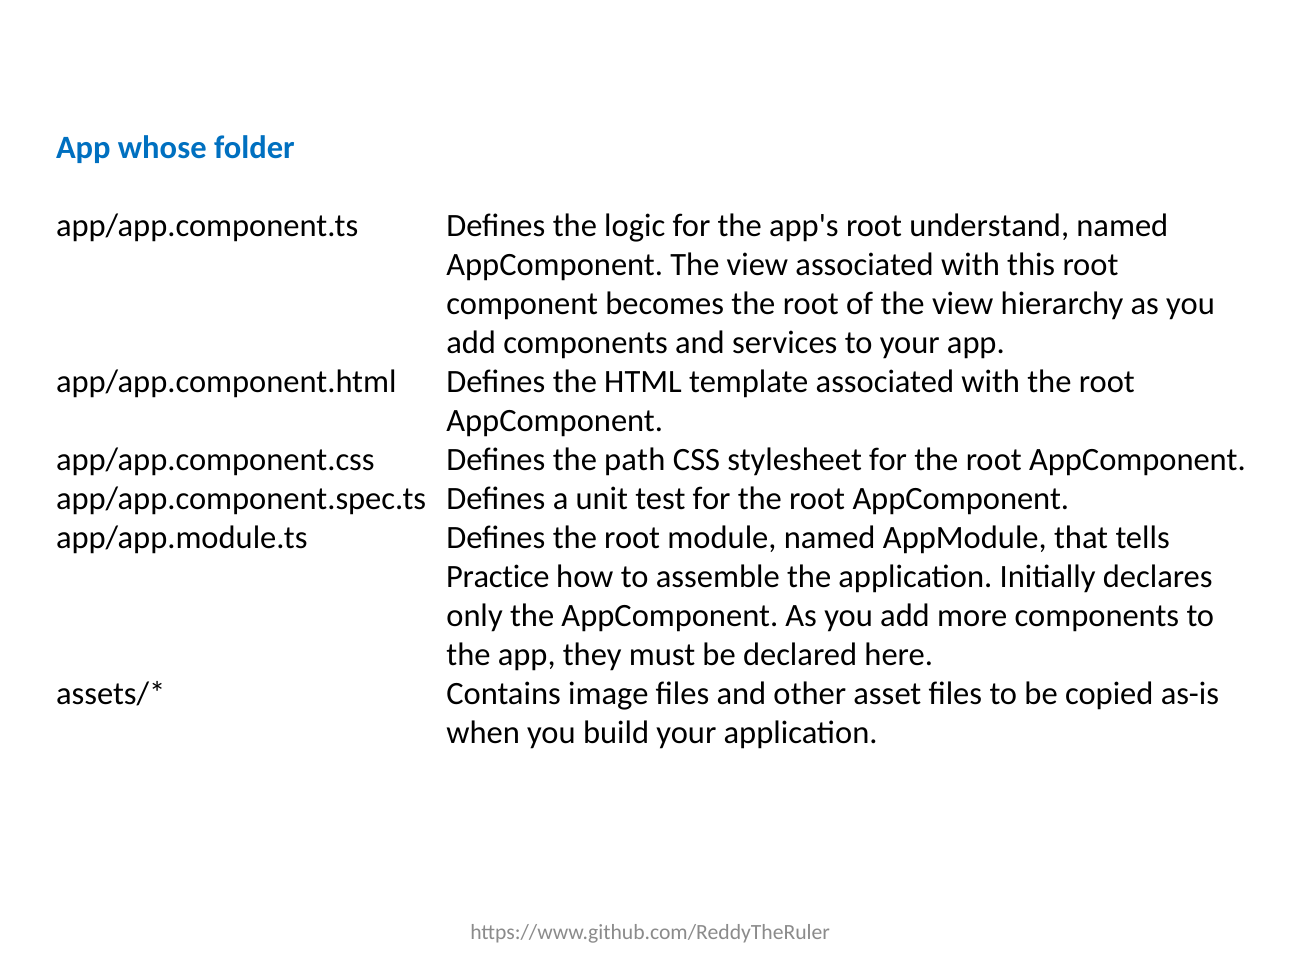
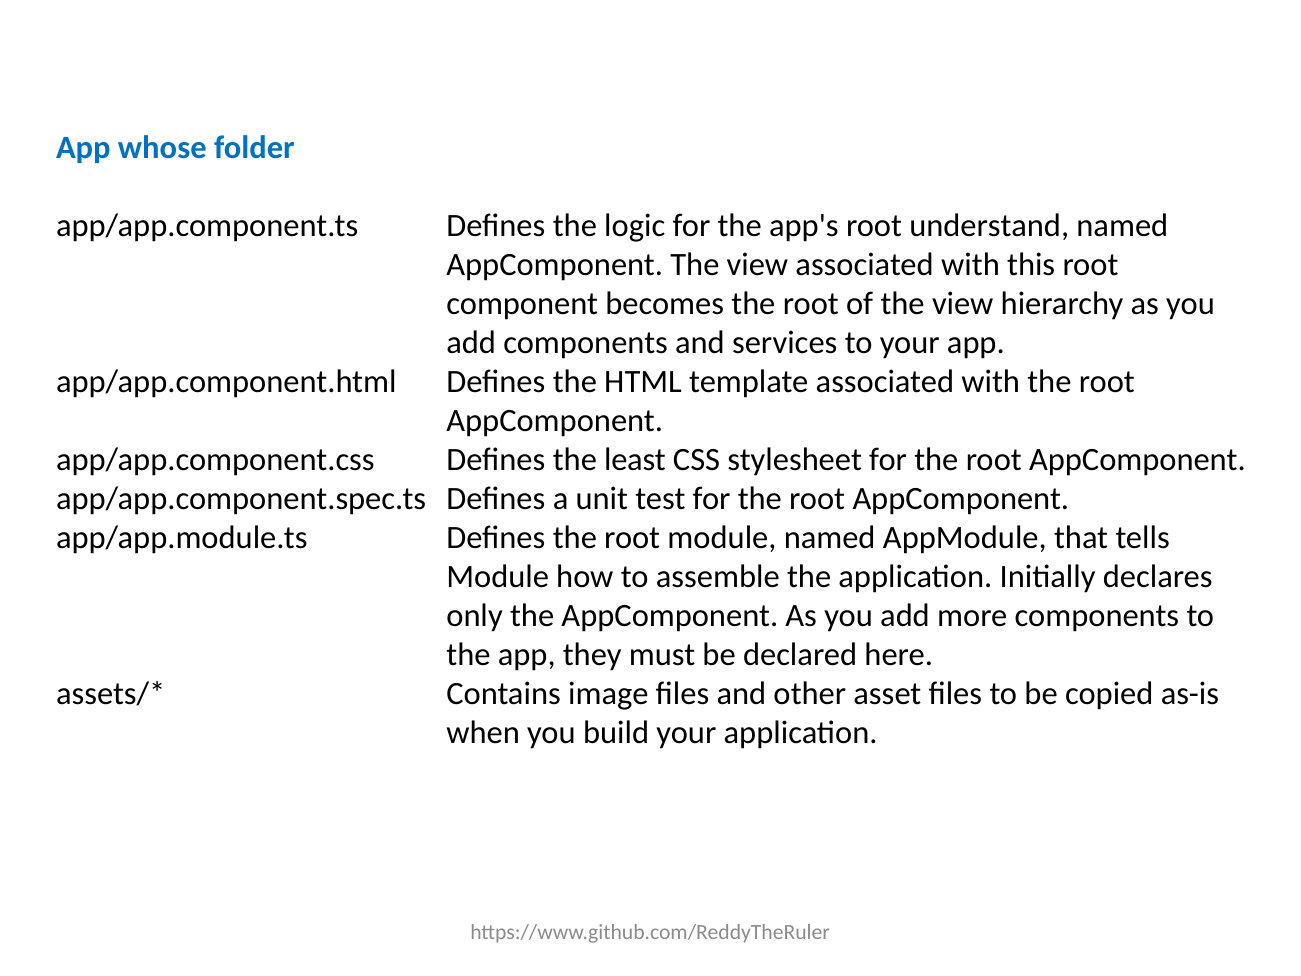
path: path -> least (635, 460)
Practice: Practice -> Module (498, 577)
